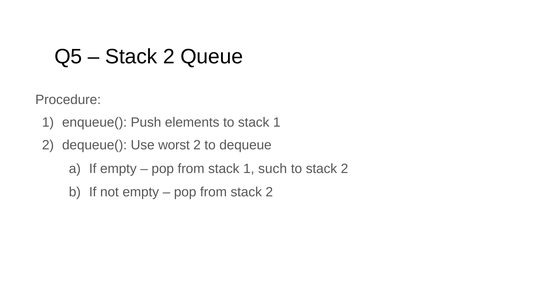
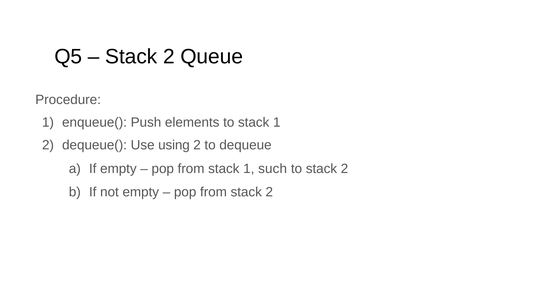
worst: worst -> using (174, 145)
